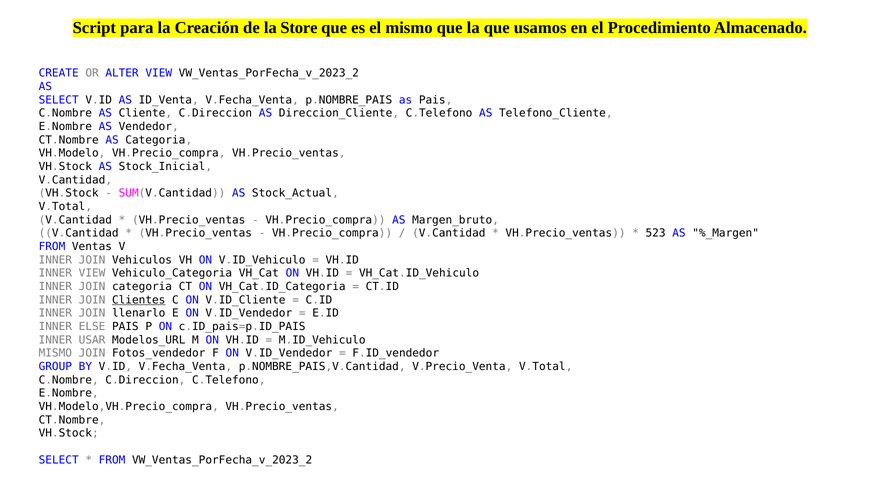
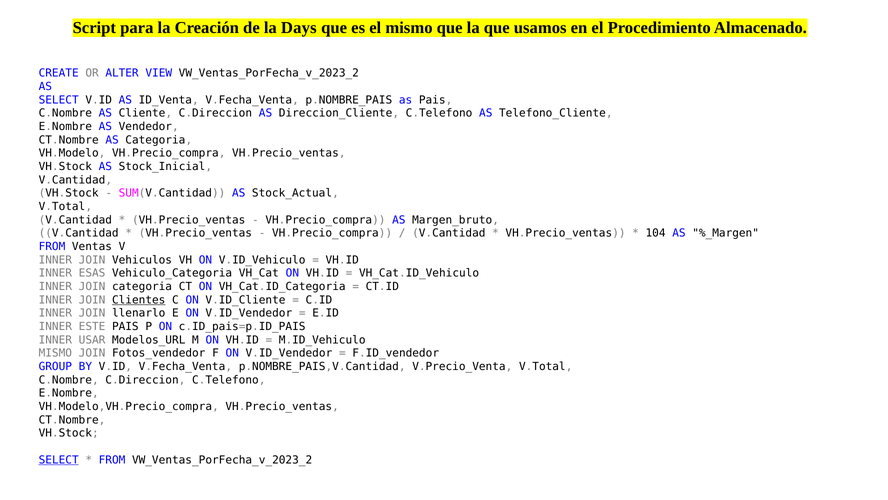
Store: Store -> Days (299, 28)
523: 523 -> 104 (656, 233)
INNER VIEW: VIEW -> ESAS (92, 273)
ELSE: ELSE -> ESTE (92, 326)
SELECT underline: none -> present (59, 459)
